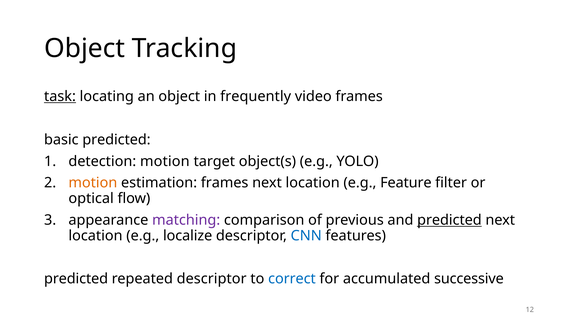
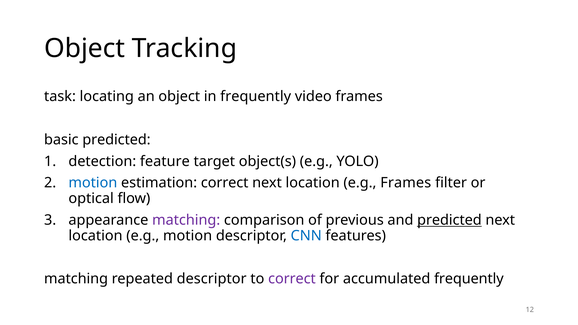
task underline: present -> none (60, 96)
detection motion: motion -> feature (165, 161)
motion colour: orange -> blue (93, 183)
estimation frames: frames -> correct (225, 183)
e.g Feature: Feature -> Frames (406, 183)
e.g localize: localize -> motion (188, 236)
predicted: predicted -> matching (76, 279)
correct colour: blue -> purple (292, 279)
accumulated successive: successive -> frequently (469, 279)
